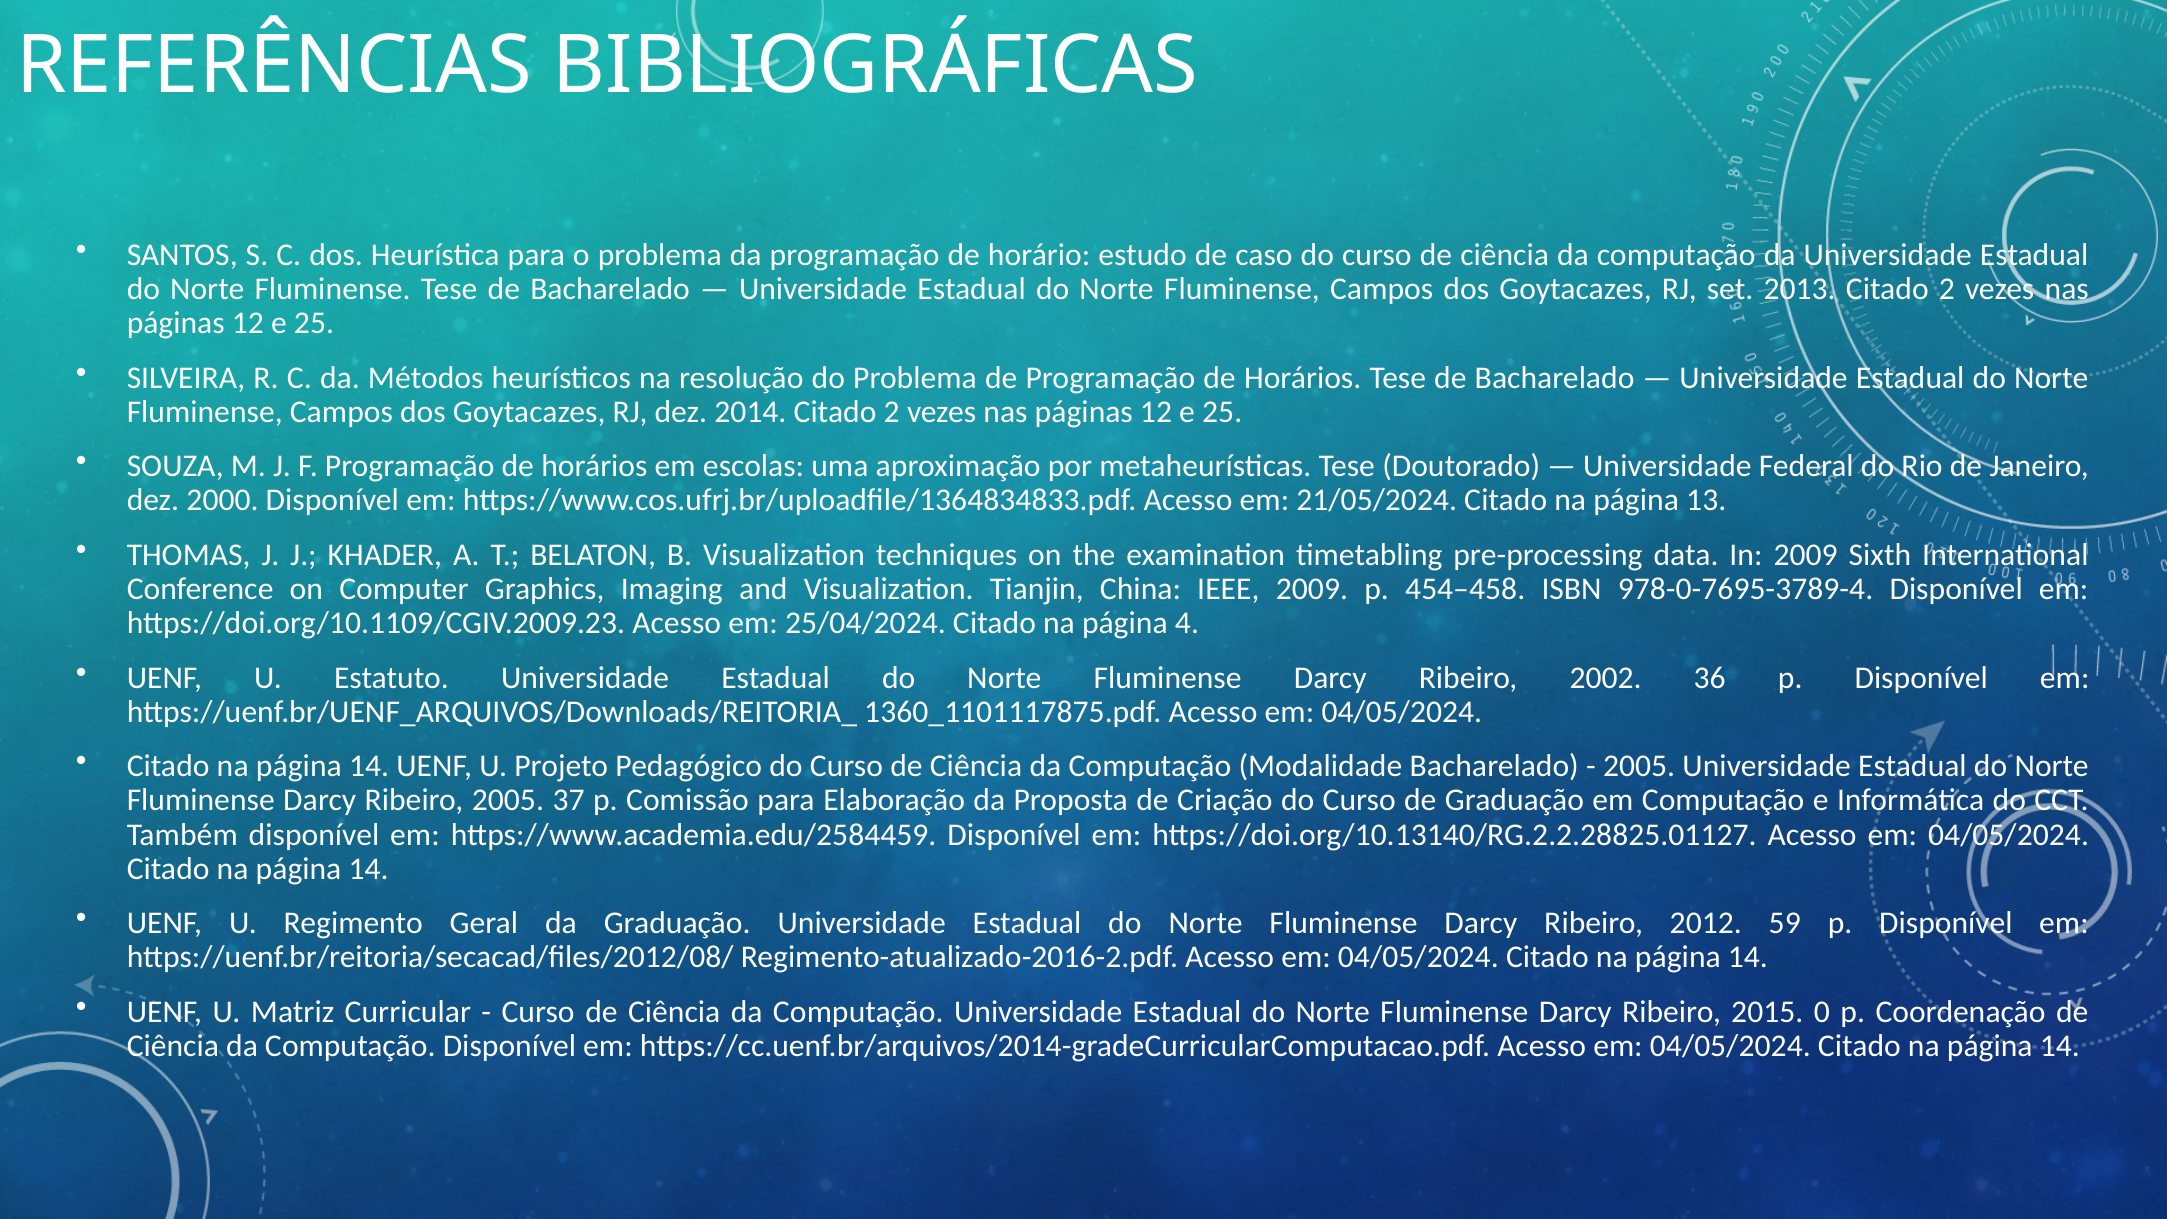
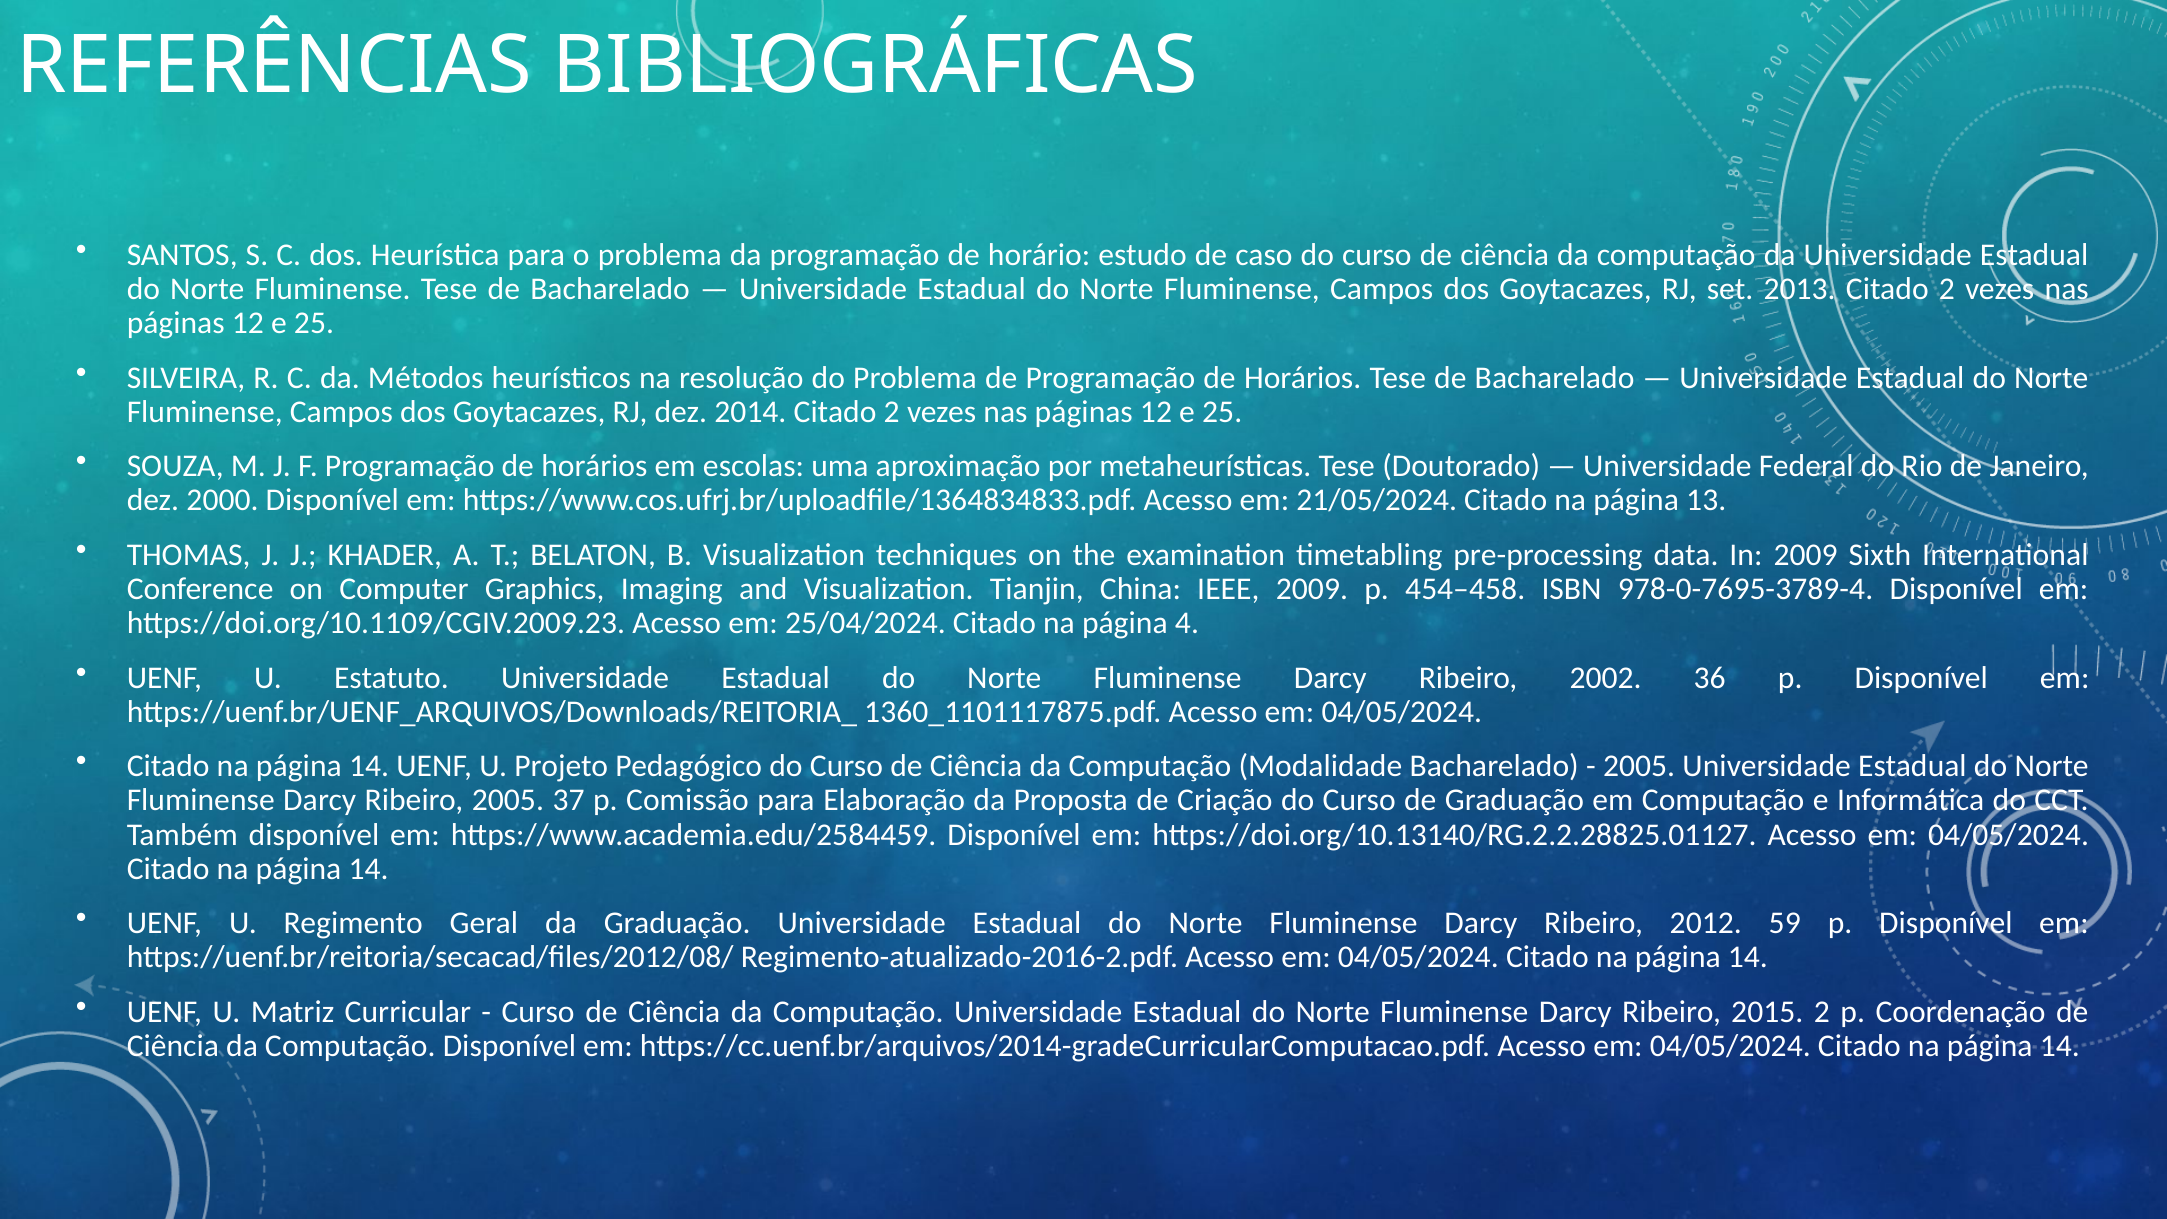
2015 0: 0 -> 2 (1822, 1012)
